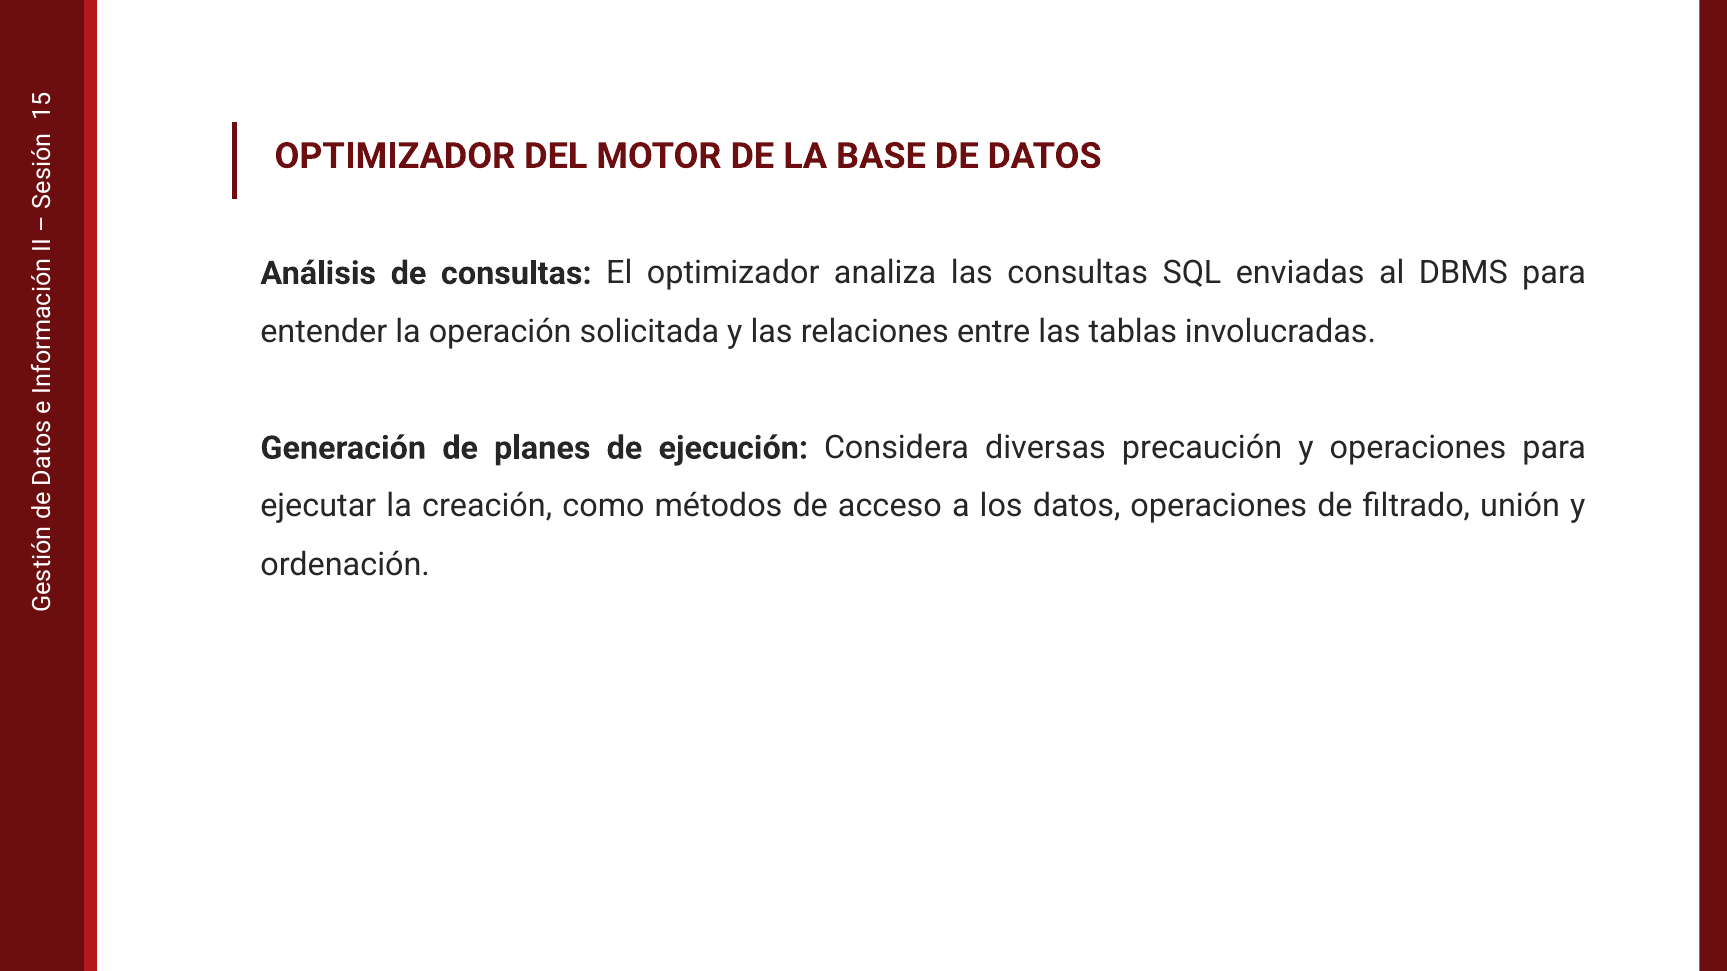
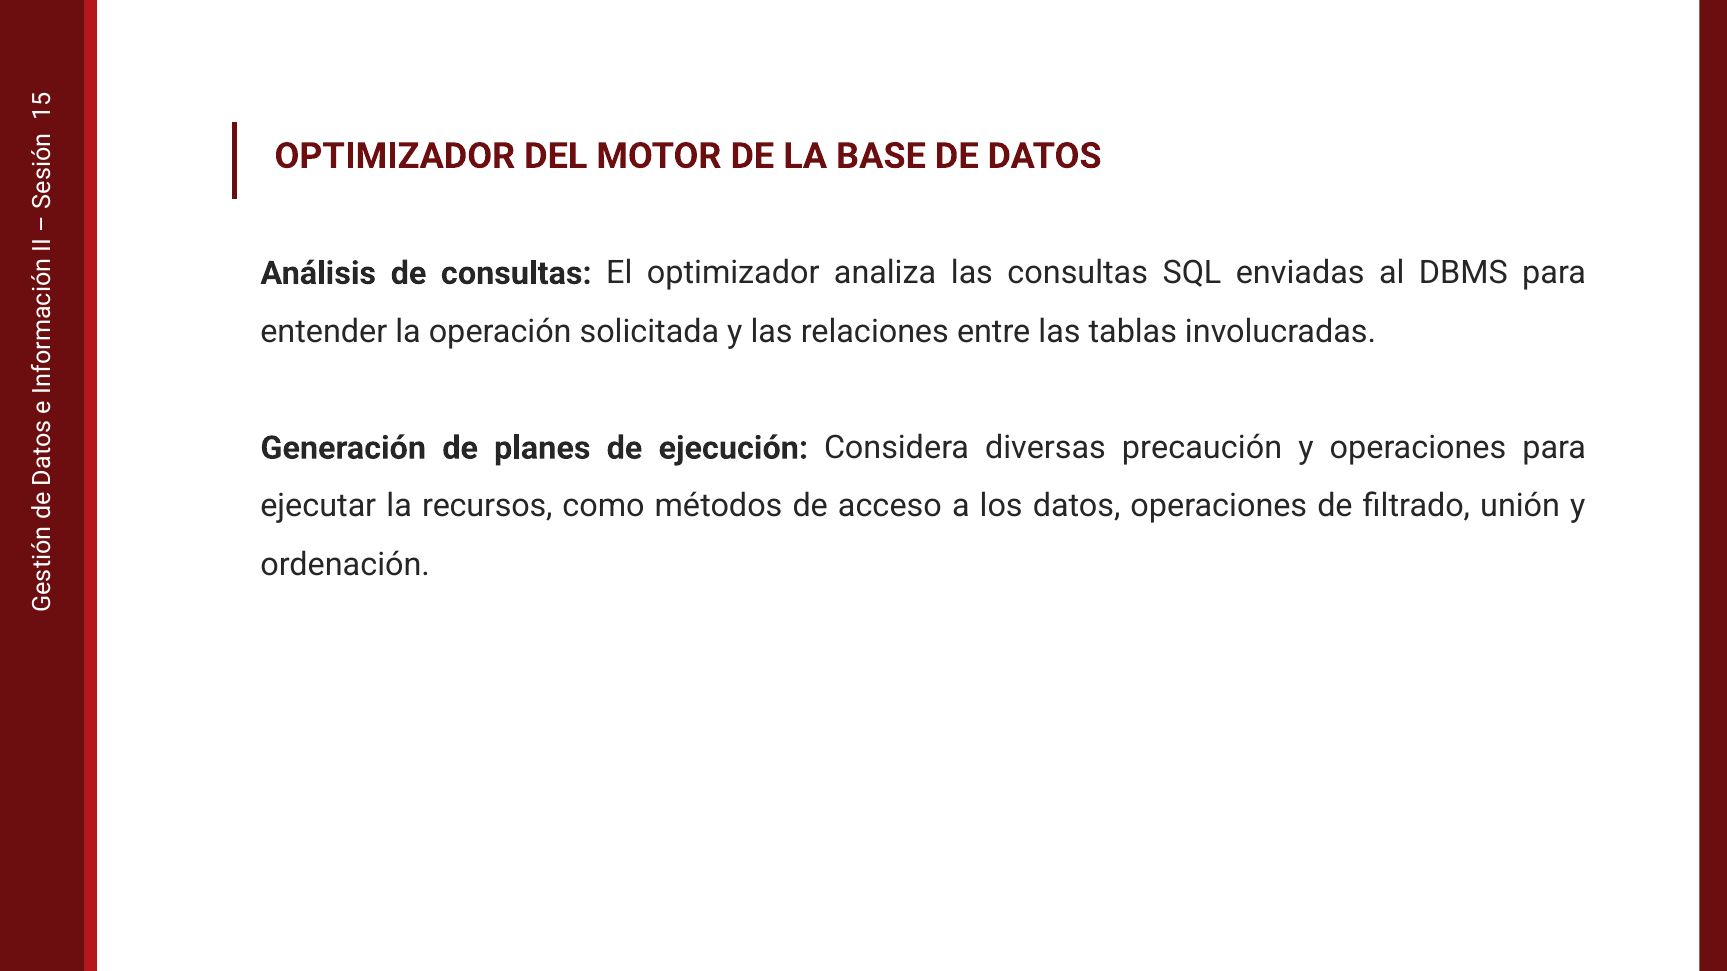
creación: creación -> recursos (487, 507)
